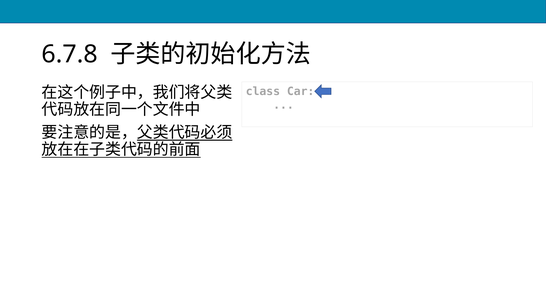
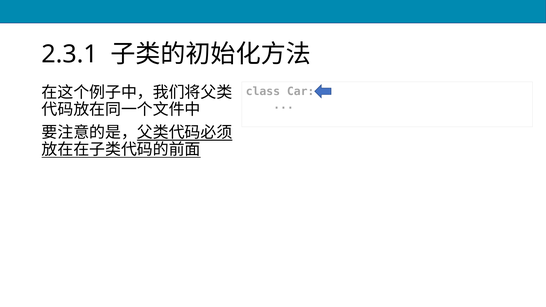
6.7.8: 6.7.8 -> 2.3.1 (70, 54)
